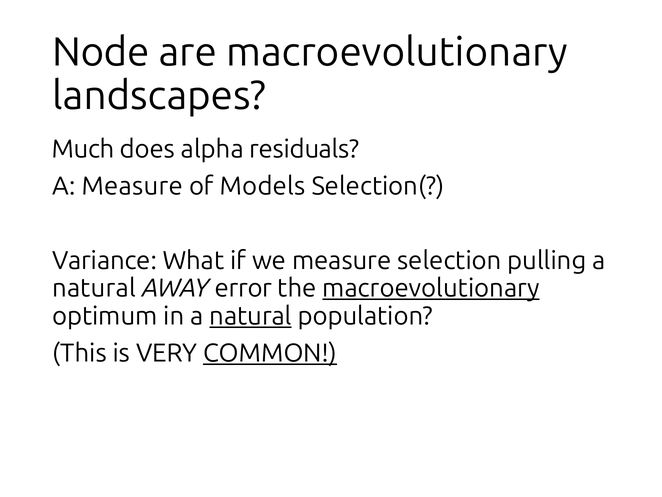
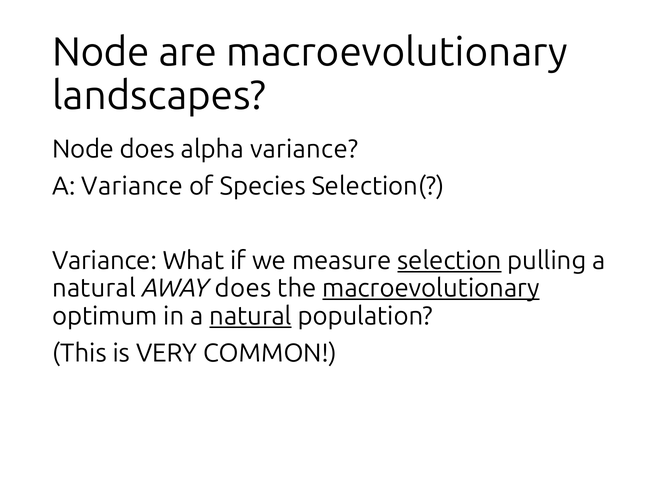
Much: Much -> Node (83, 149)
alpha residuals: residuals -> variance (304, 149)
A Measure: Measure -> Variance (132, 186)
Models: Models -> Species (263, 186)
selection underline: none -> present (449, 260)
AWAY error: error -> does (243, 288)
COMMON underline: present -> none (270, 353)
